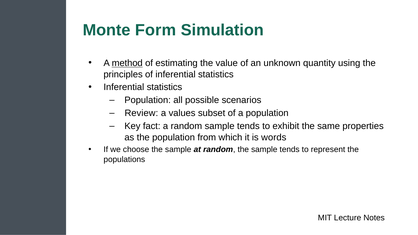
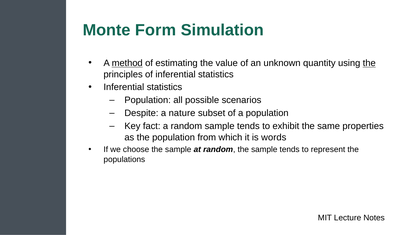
the underline: none -> present (369, 63)
Review: Review -> Despite (141, 113)
values: values -> nature (182, 113)
